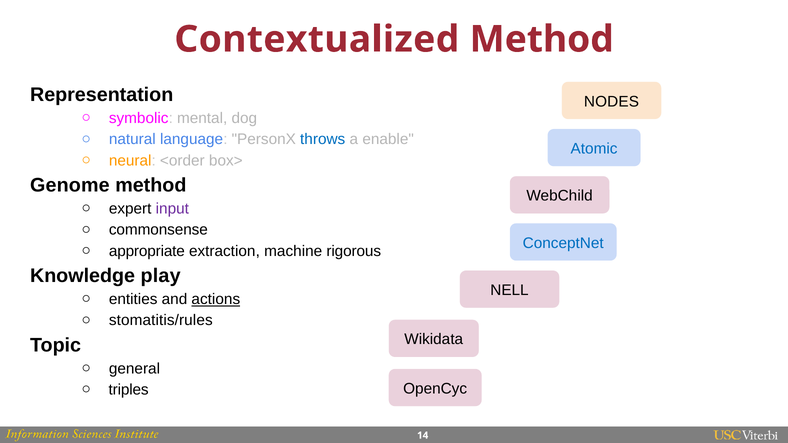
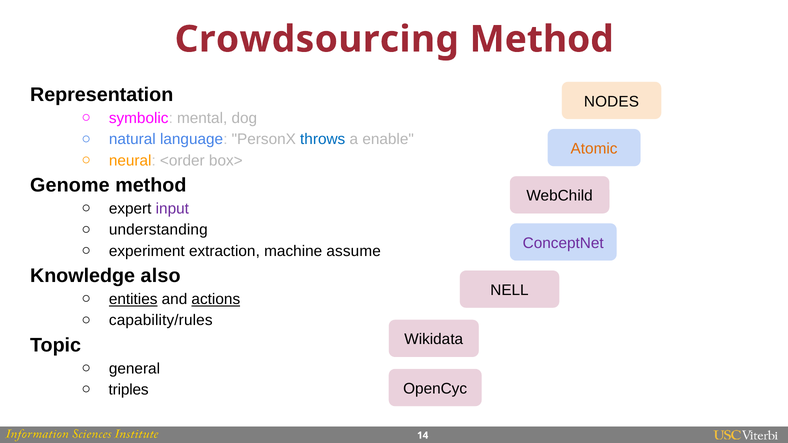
Contextualized: Contextualized -> Crowdsourcing (317, 39)
Atomic colour: blue -> orange (594, 149)
commonsense: commonsense -> understanding (158, 230)
ConceptNet colour: blue -> purple (563, 243)
appropriate: appropriate -> experiment (147, 251)
rigorous: rigorous -> assume (354, 251)
play: play -> also (161, 276)
entities underline: none -> present (133, 299)
stomatitis/rules: stomatitis/rules -> capability/rules (161, 321)
